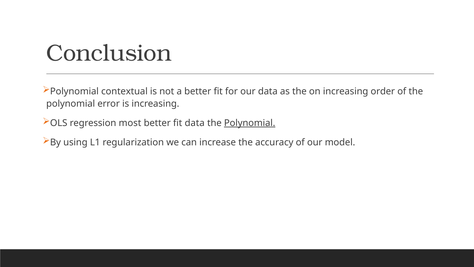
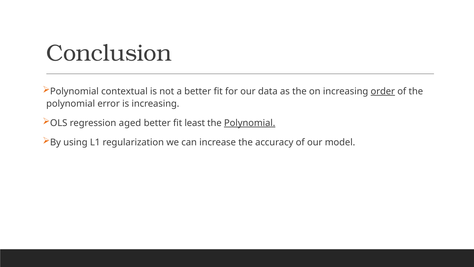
order underline: none -> present (383, 91)
most: most -> aged (130, 123)
fit data: data -> least (195, 123)
